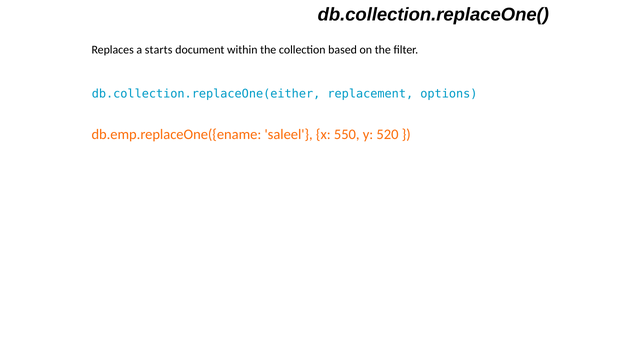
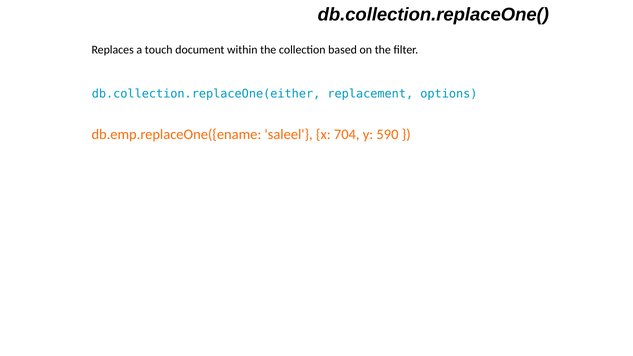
starts: starts -> touch (159, 50)
550: 550 -> 704 (347, 134)
520: 520 -> 590 (387, 134)
